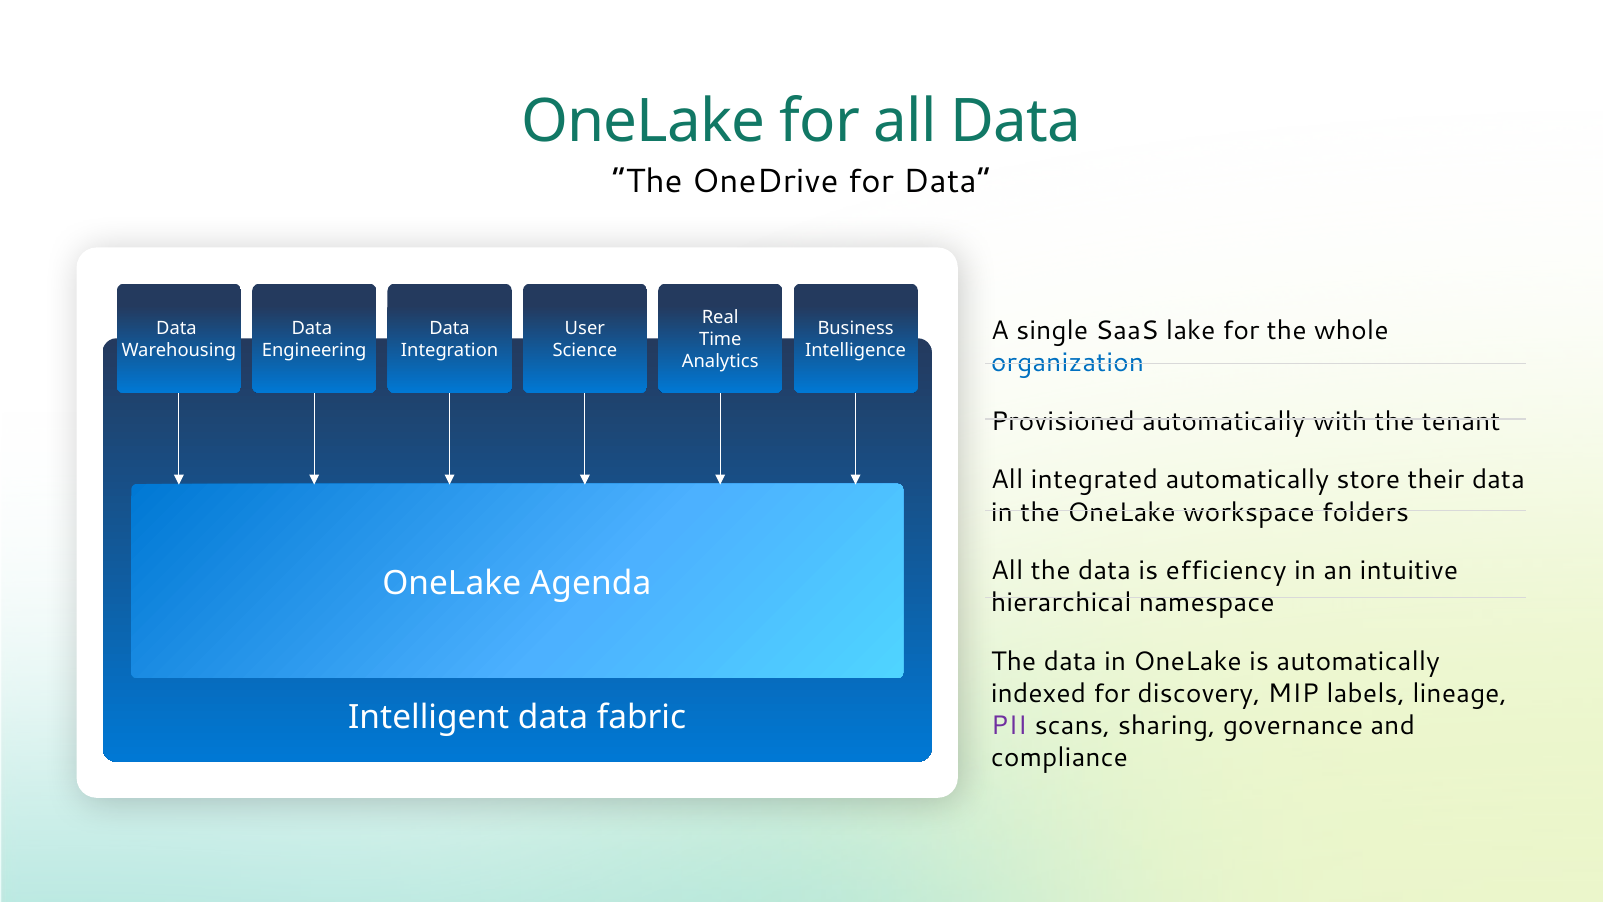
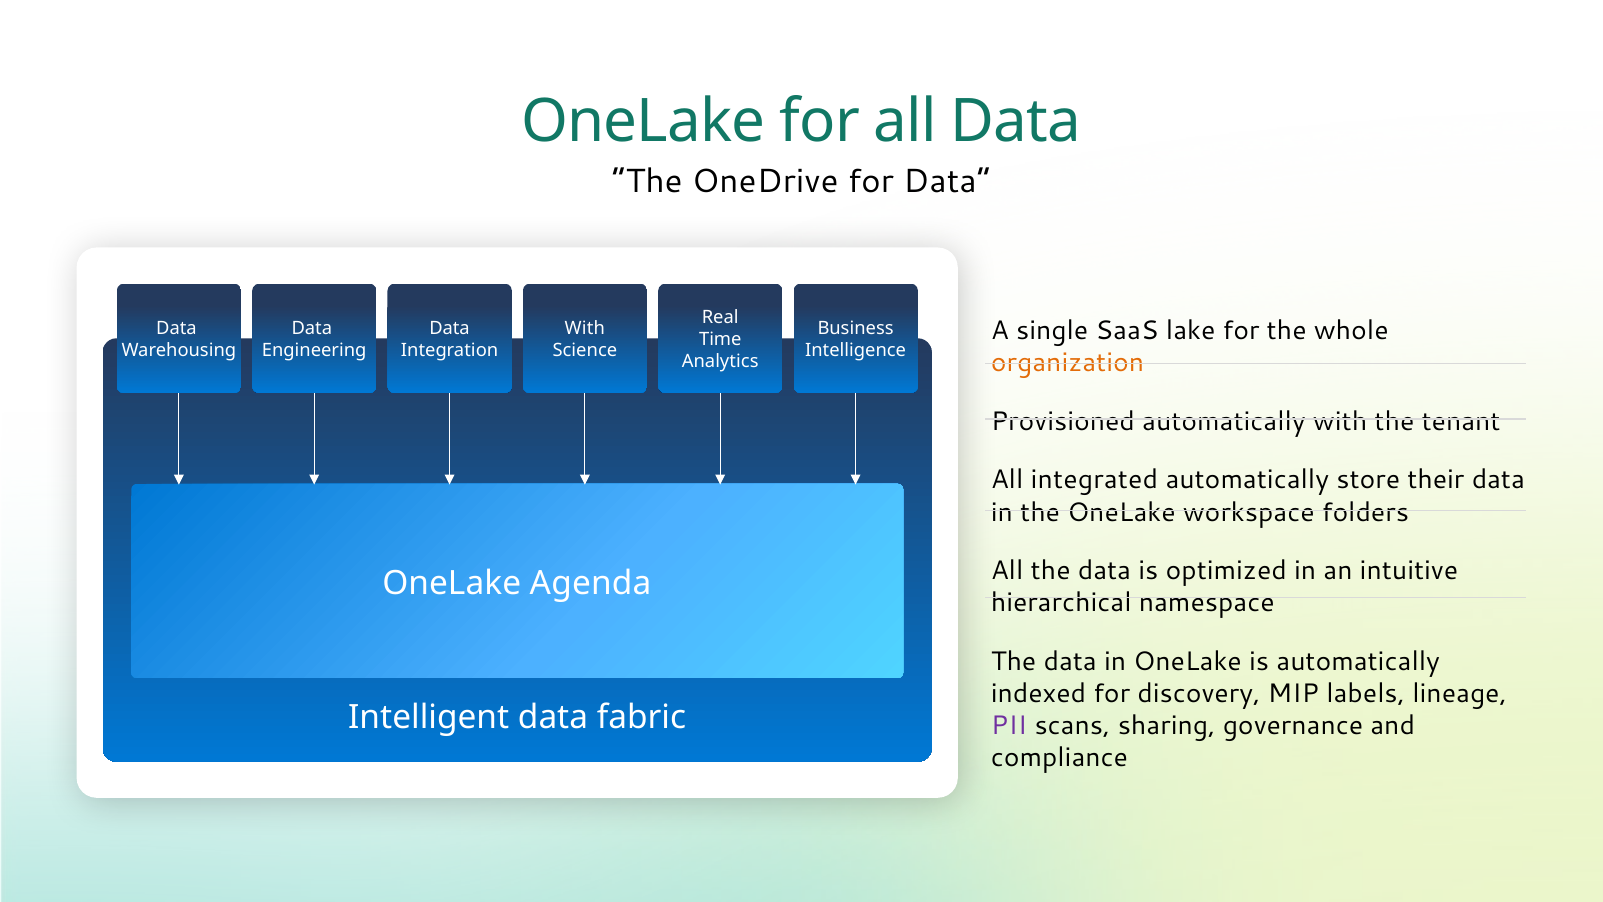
User: User -> With (585, 328)
organization colour: blue -> orange (1068, 363)
efficiency: efficiency -> optimized (1226, 571)
